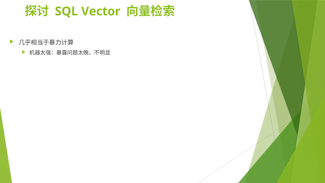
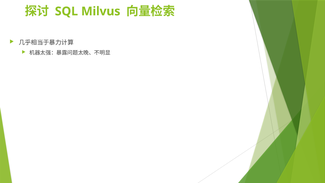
Vector: Vector -> Milvus (101, 11)
